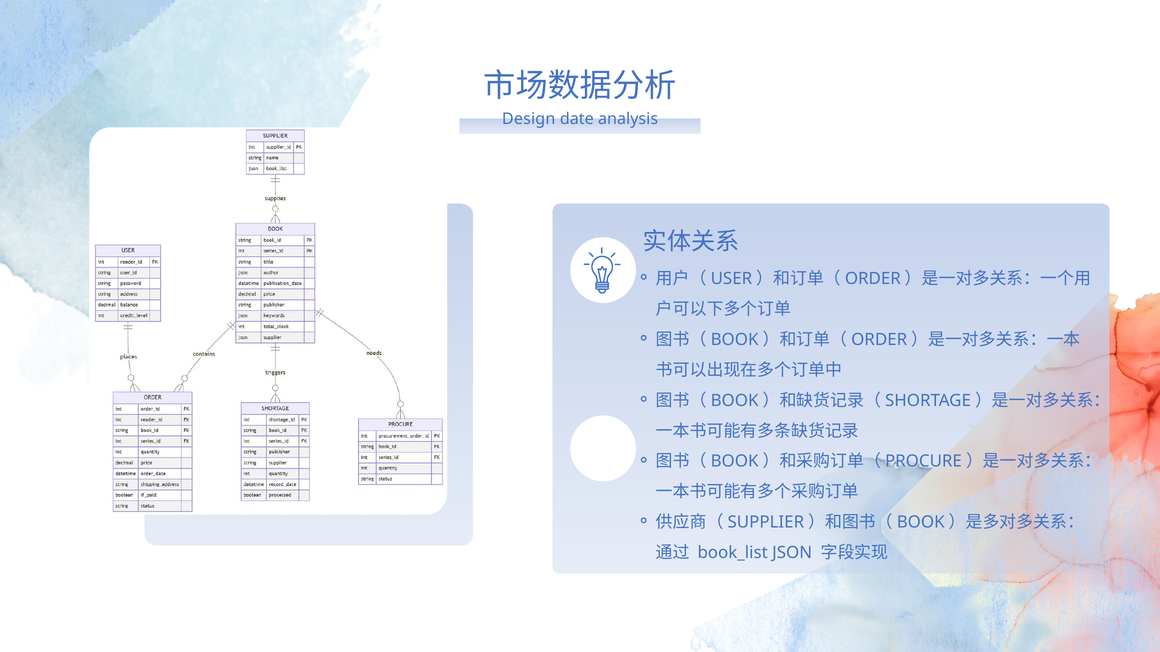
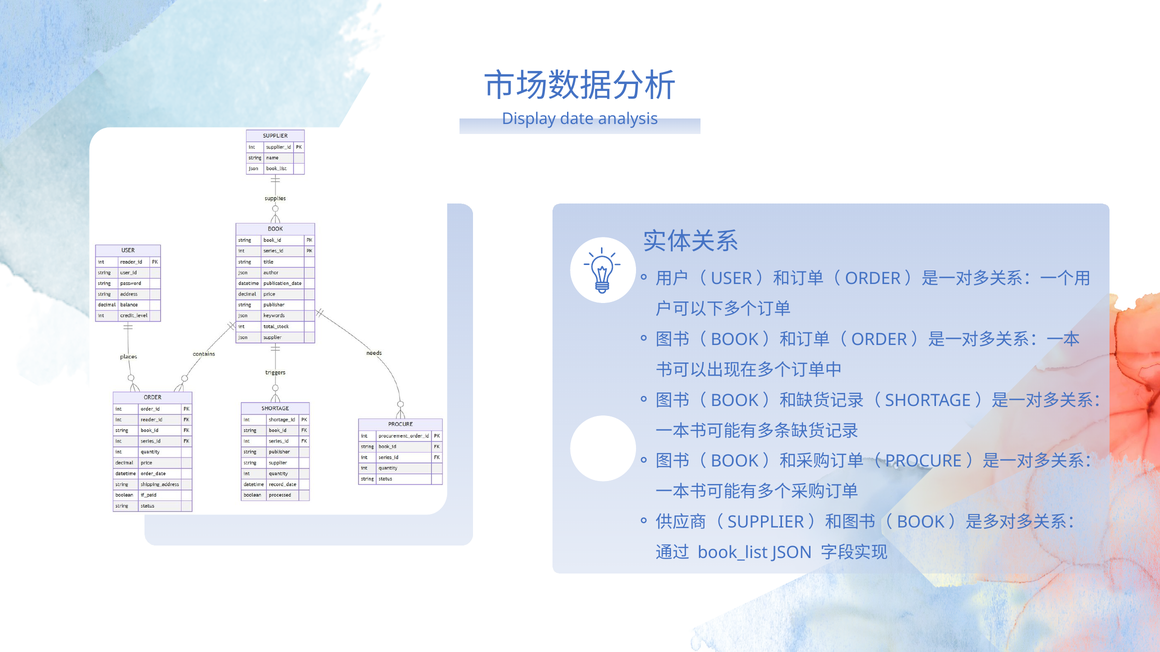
Design: Design -> Display (529, 119)
